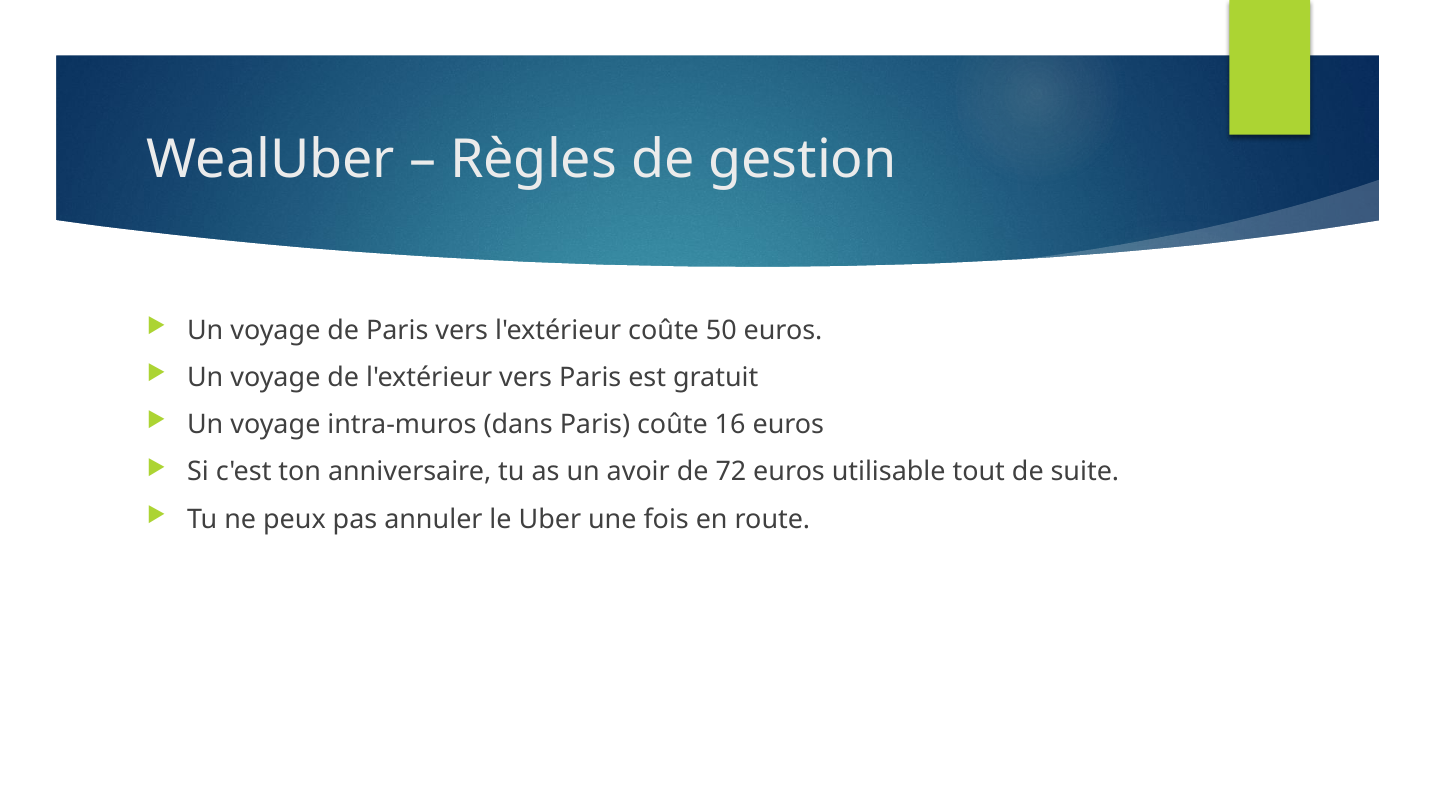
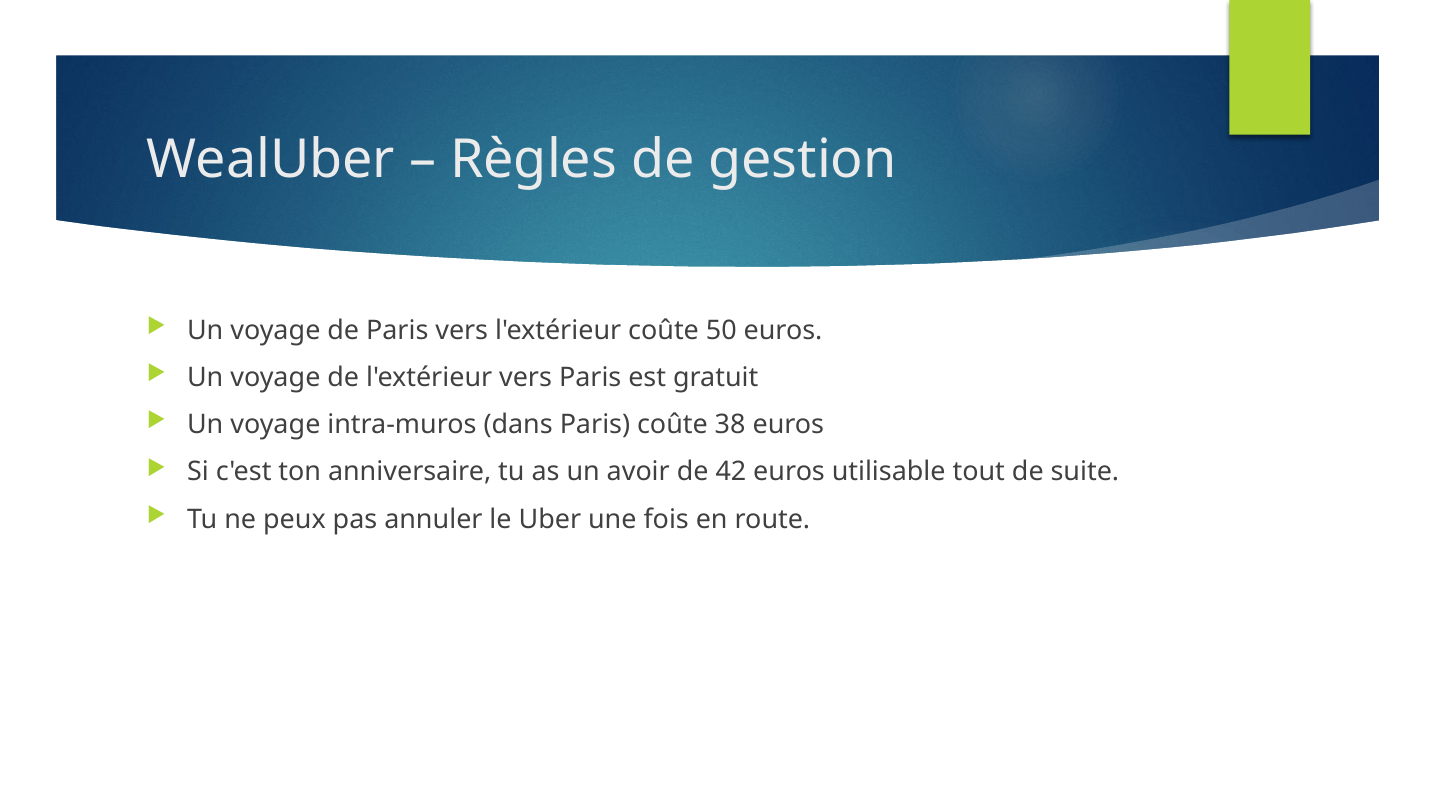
16: 16 -> 38 (730, 425)
72: 72 -> 42 (731, 472)
